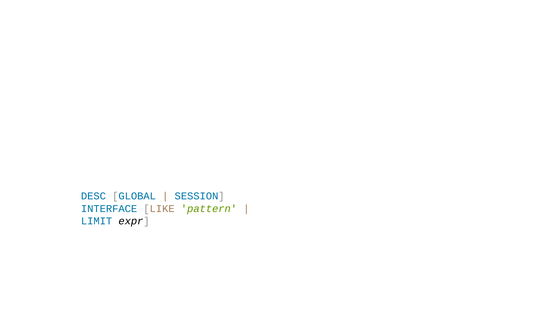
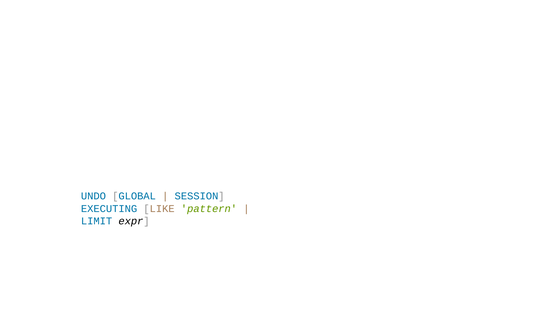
DESC: DESC -> UNDO (93, 196)
INTERFACE: INTERFACE -> EXECUTING (109, 209)
